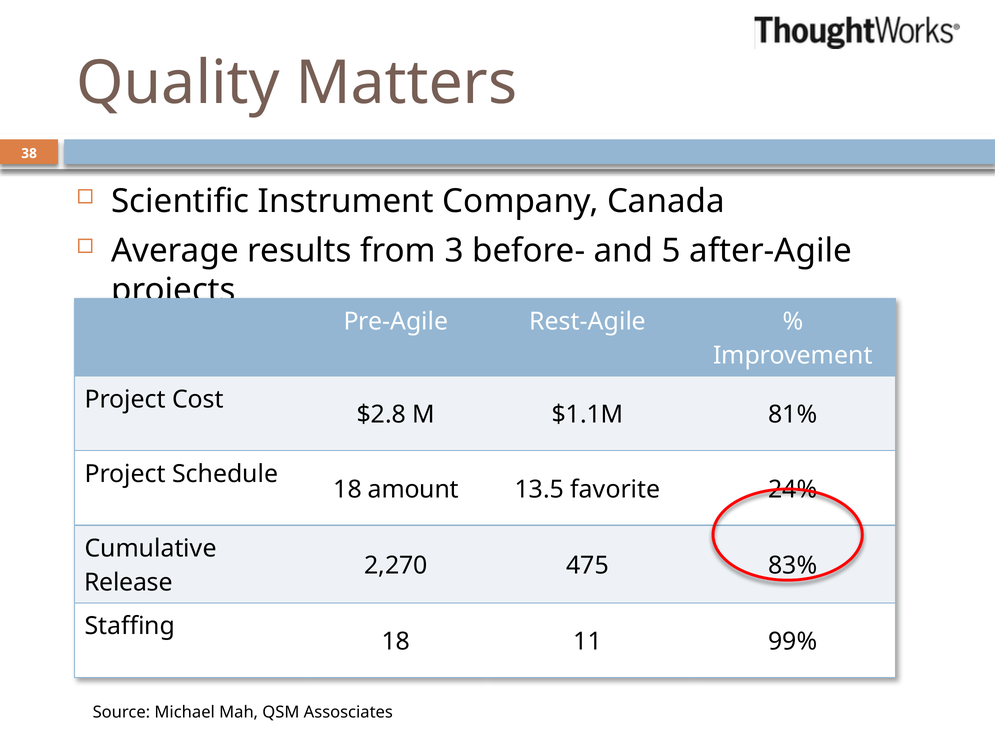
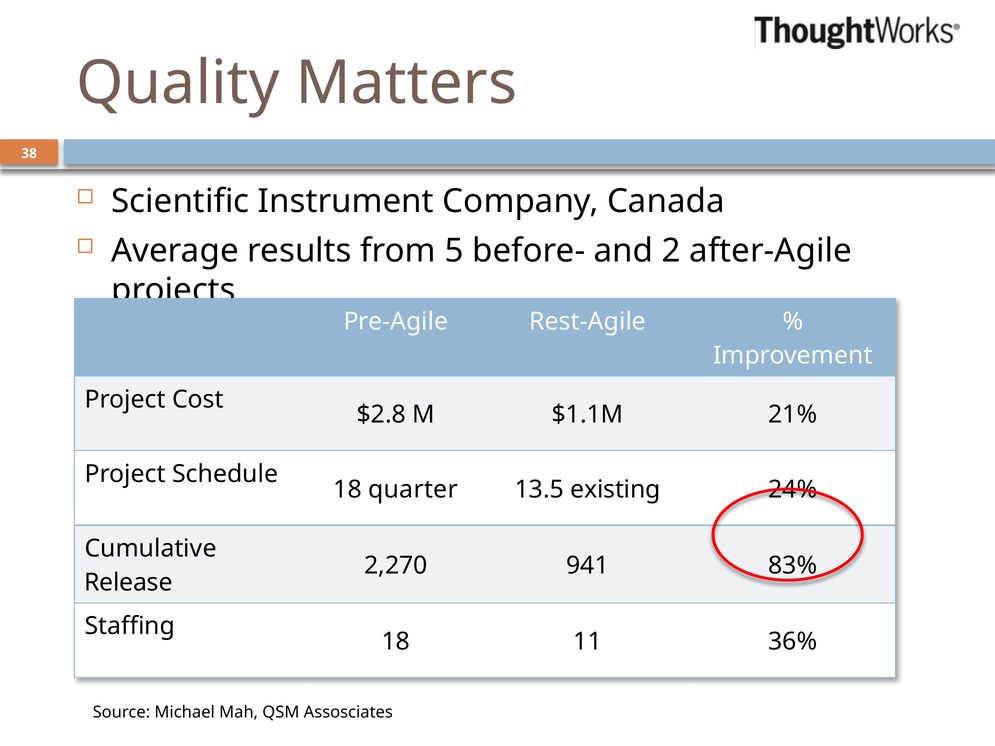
3: 3 -> 5 (454, 251)
5: 5 -> 2 (671, 251)
81%: 81% -> 21% (793, 415)
amount: amount -> quarter (413, 489)
favorite: favorite -> existing (615, 489)
475: 475 -> 941 (588, 566)
99%: 99% -> 36% (793, 642)
